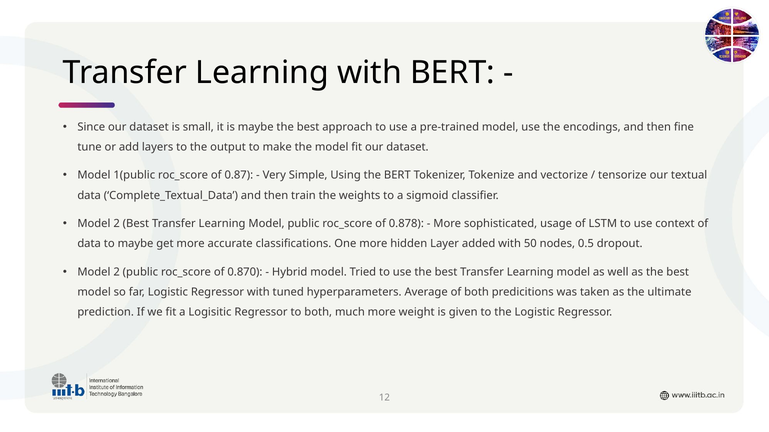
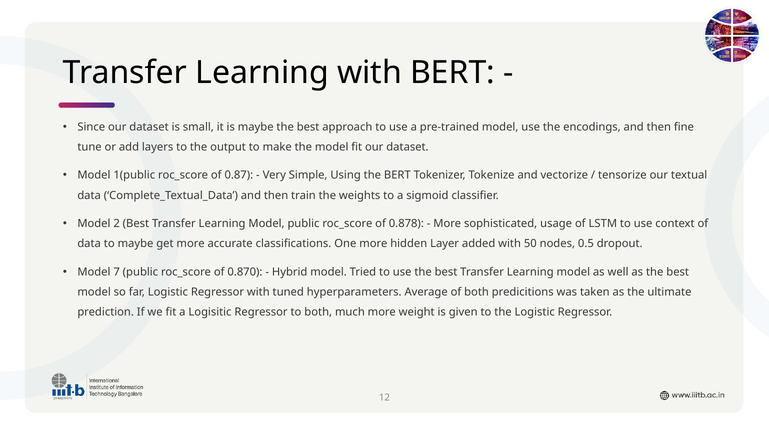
2: 2 -> 7 (117, 272)
